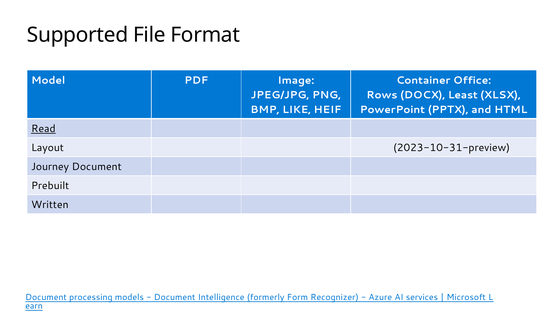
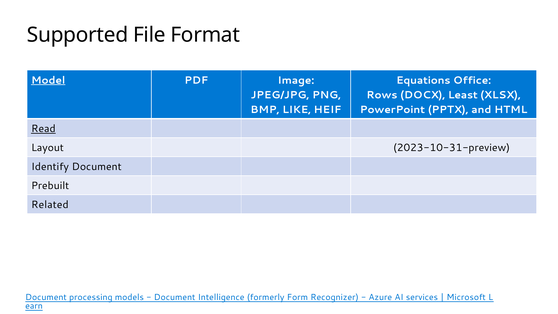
Model underline: none -> present (48, 80)
Container: Container -> Equations (423, 80)
Journey: Journey -> Identify (50, 167)
Written: Written -> Related (50, 205)
